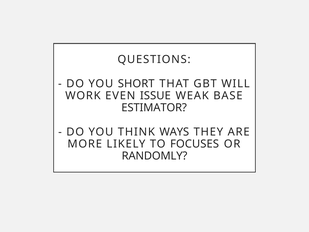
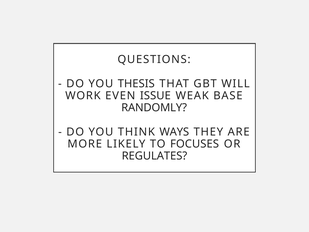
SHORT: SHORT -> THESIS (136, 84)
ESTIMATOR: ESTIMATOR -> RANDOMLY (154, 108)
RANDOMLY: RANDOMLY -> REGULATES (154, 156)
